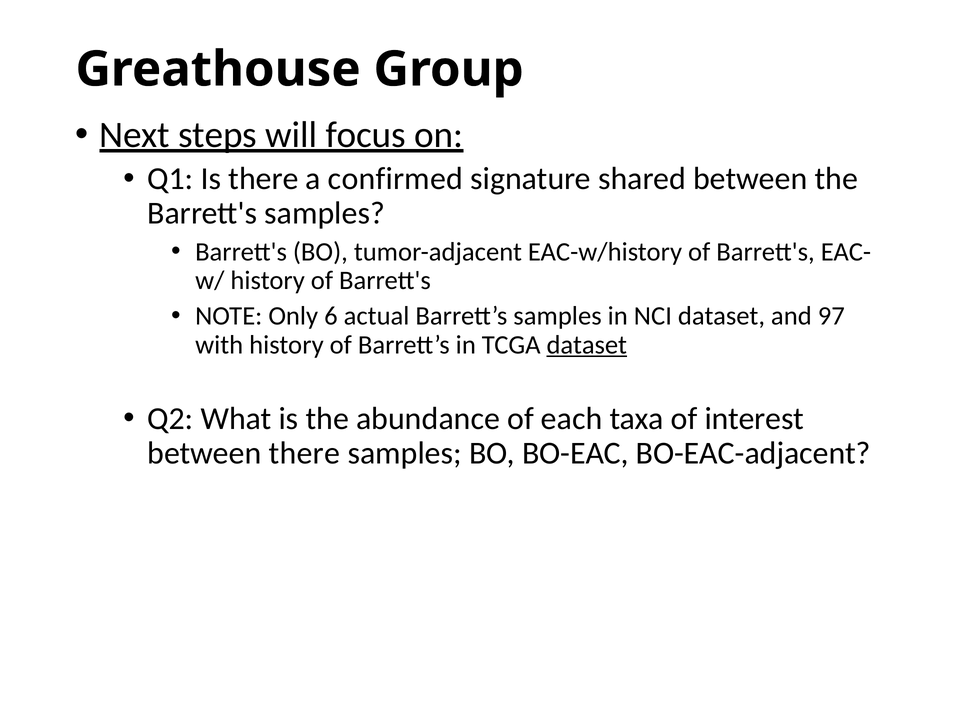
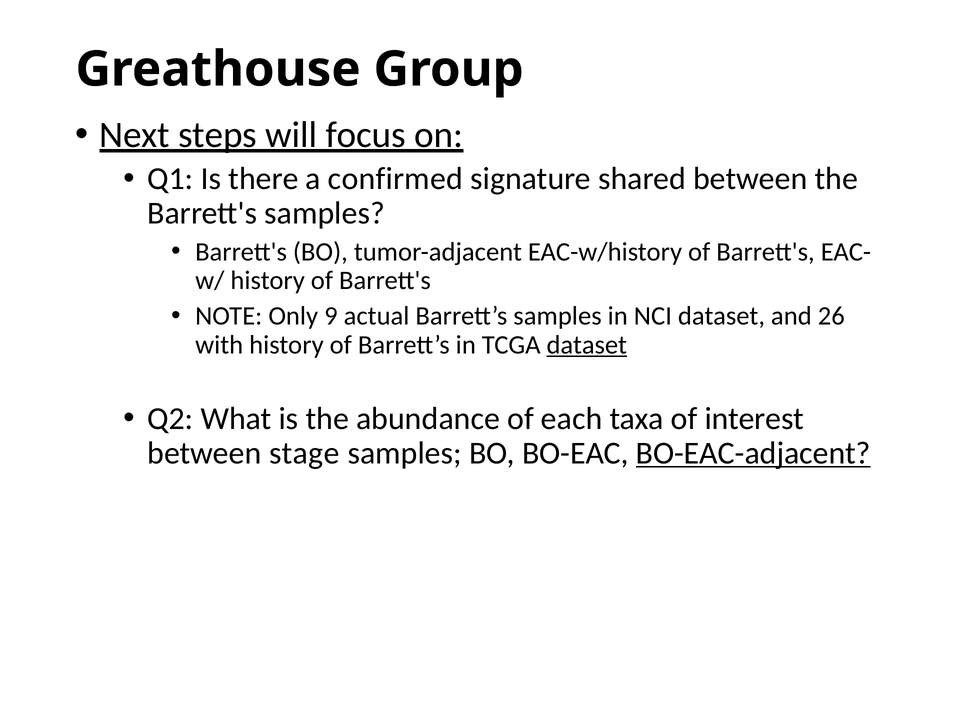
6: 6 -> 9 (331, 316)
97: 97 -> 26 (831, 316)
between there: there -> stage (304, 453)
BO-EAC-adjacent underline: none -> present (753, 453)
